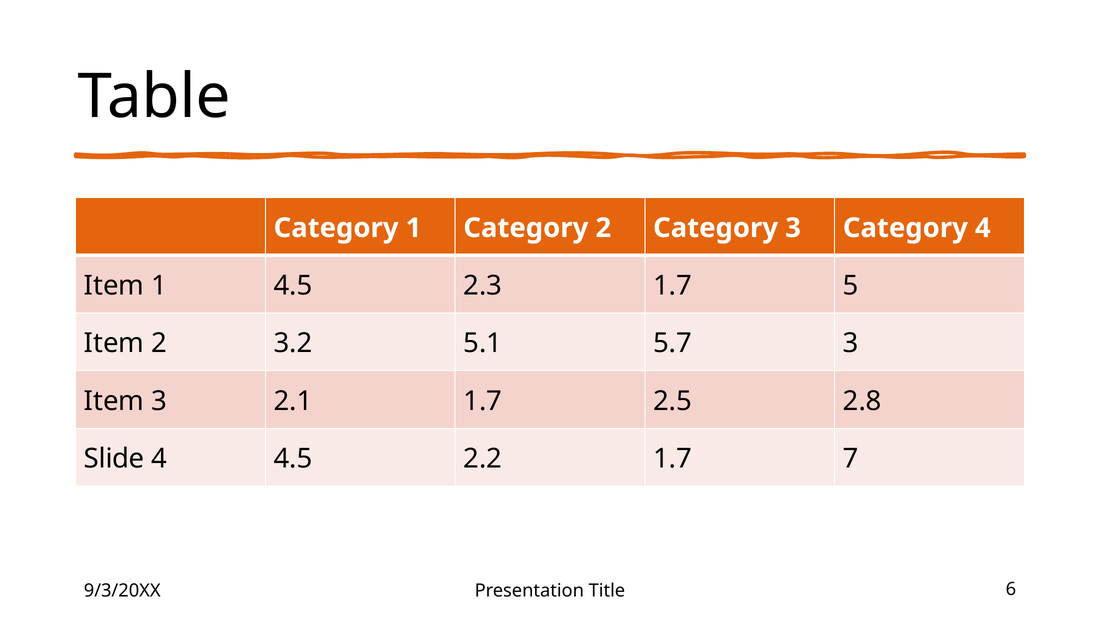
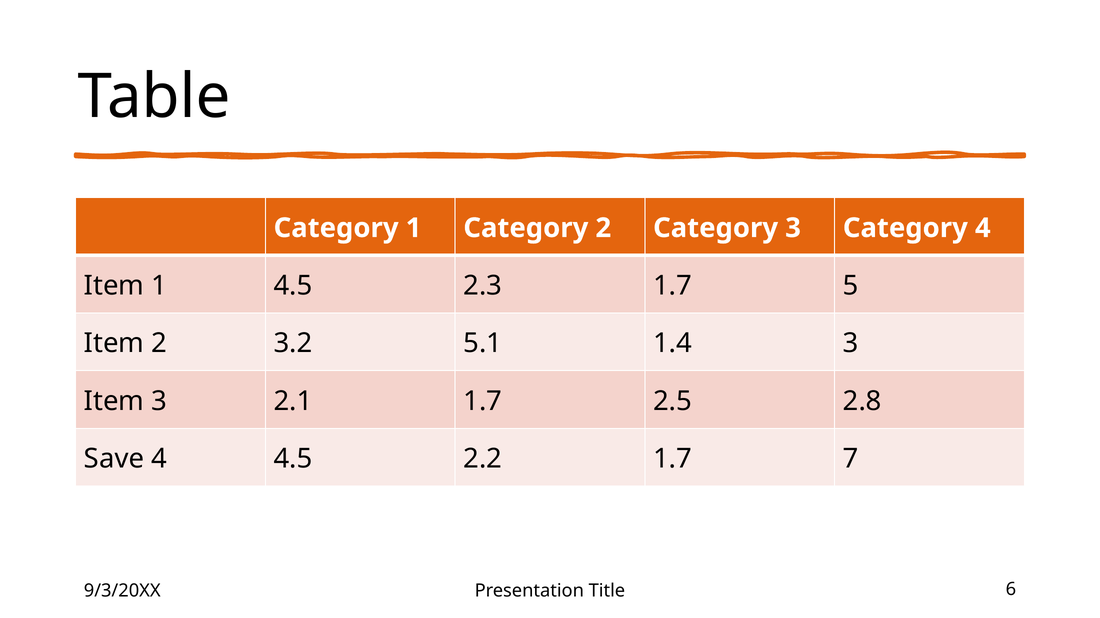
5.7: 5.7 -> 1.4 (673, 344)
Slide: Slide -> Save (114, 459)
